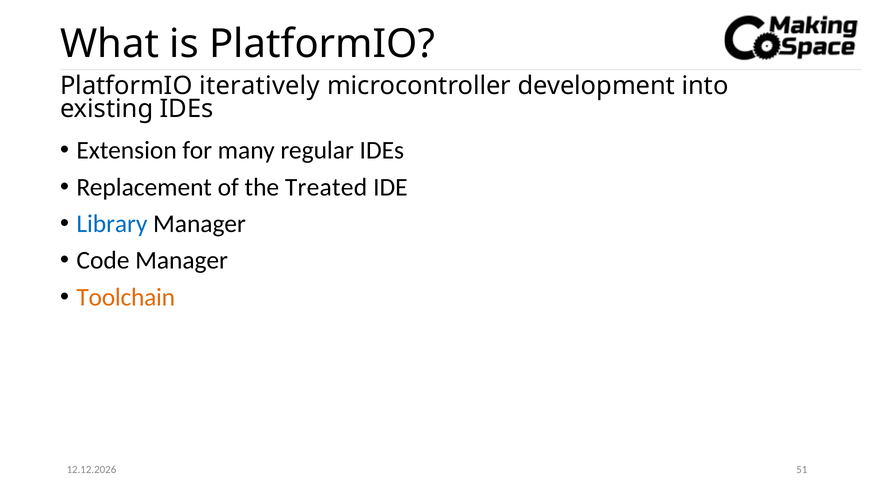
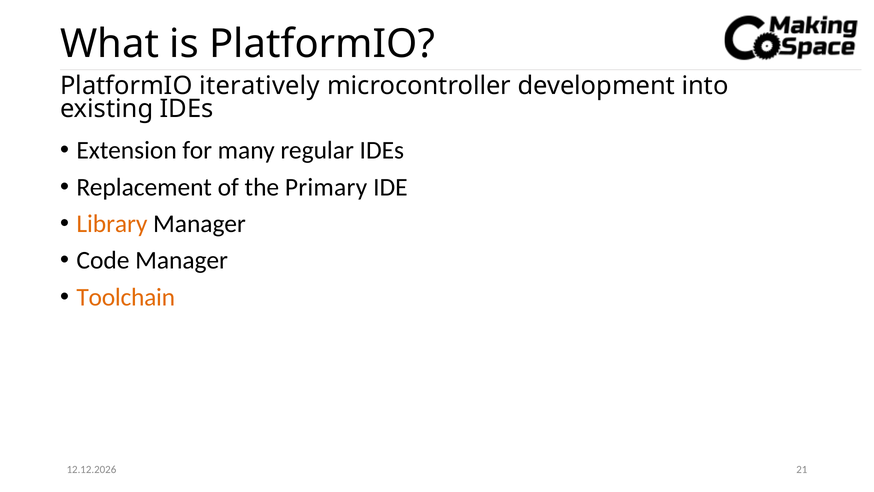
Treated: Treated -> Primary (326, 187)
Library colour: blue -> orange (112, 224)
51: 51 -> 21 (802, 469)
